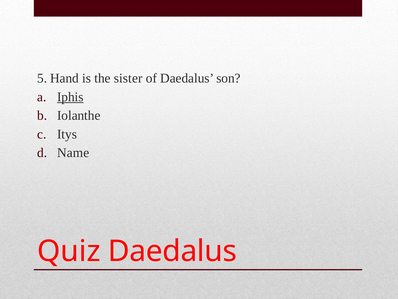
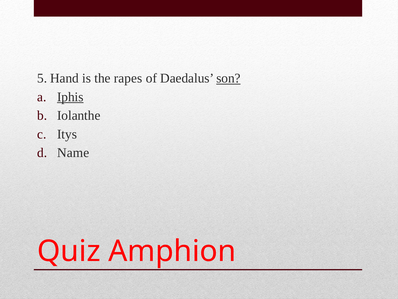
sister: sister -> rapes (128, 78)
son underline: none -> present (228, 78)
Quiz Daedalus: Daedalus -> Amphion (172, 251)
